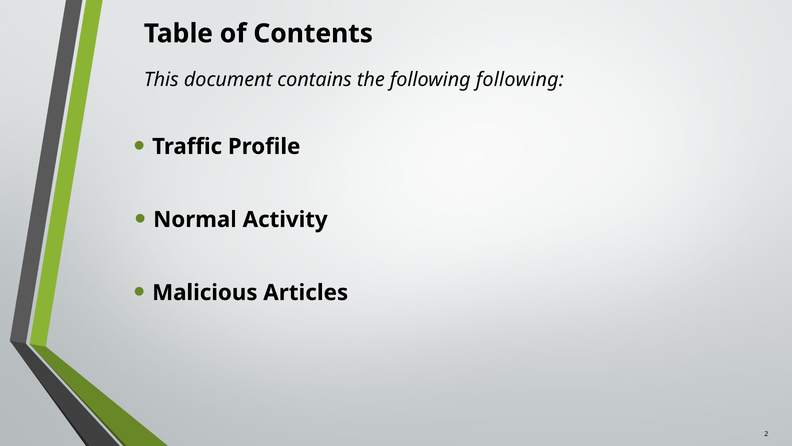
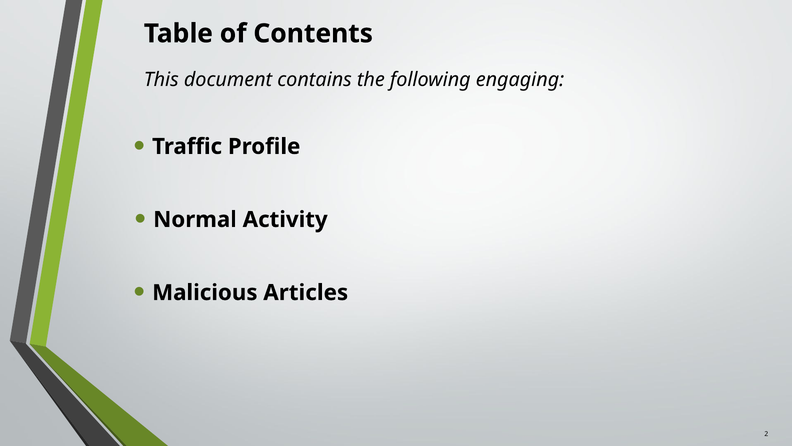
following following: following -> engaging (520, 80)
